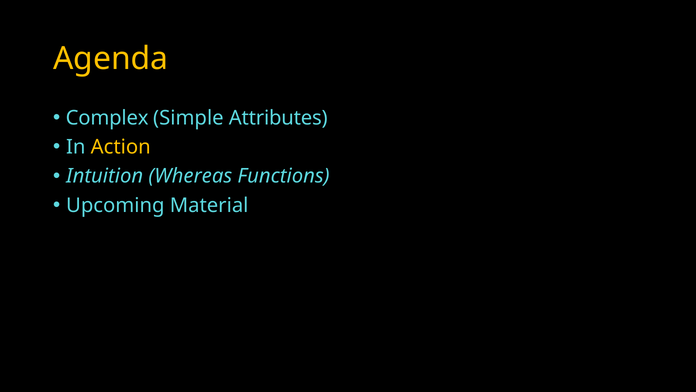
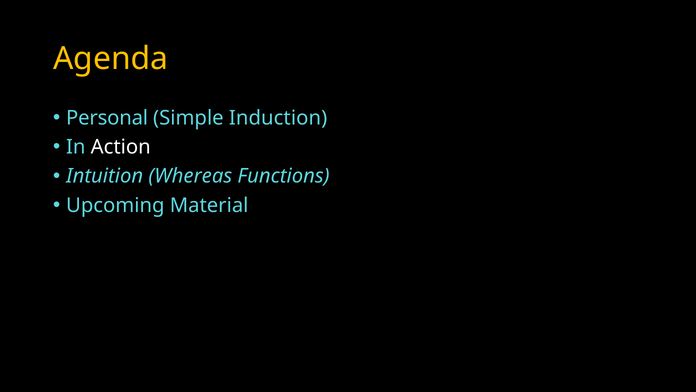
Complex: Complex -> Personal (107, 118)
Attributes: Attributes -> Induction (278, 118)
Action colour: yellow -> white (121, 147)
